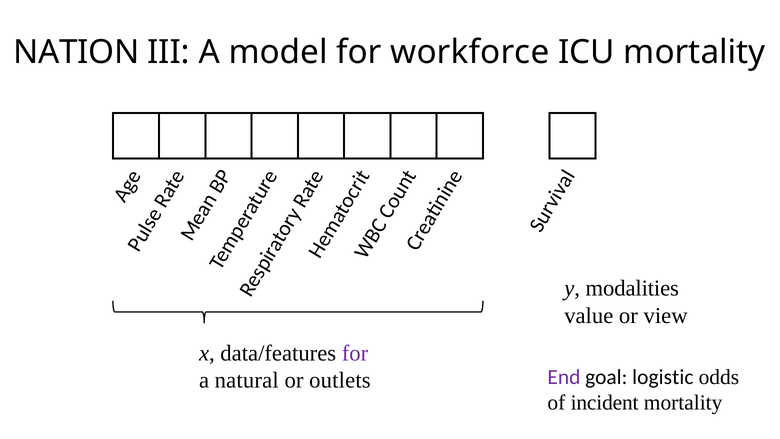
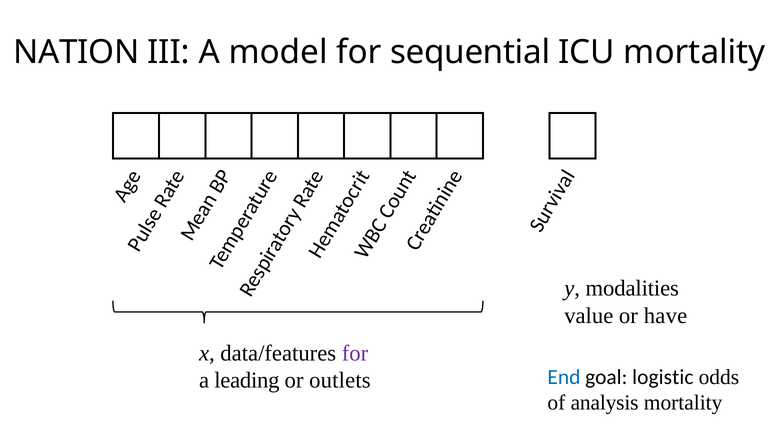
workforce: workforce -> sequential (470, 52)
view: view -> have (666, 315)
End colour: purple -> blue (564, 377)
natural: natural -> leading (247, 380)
incident: incident -> analysis (605, 402)
